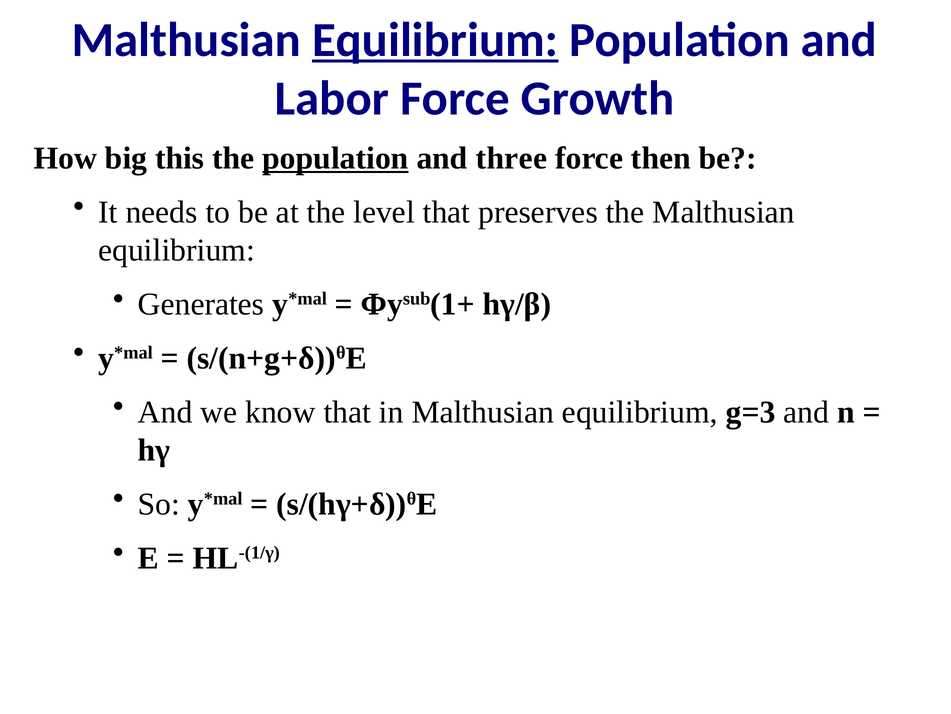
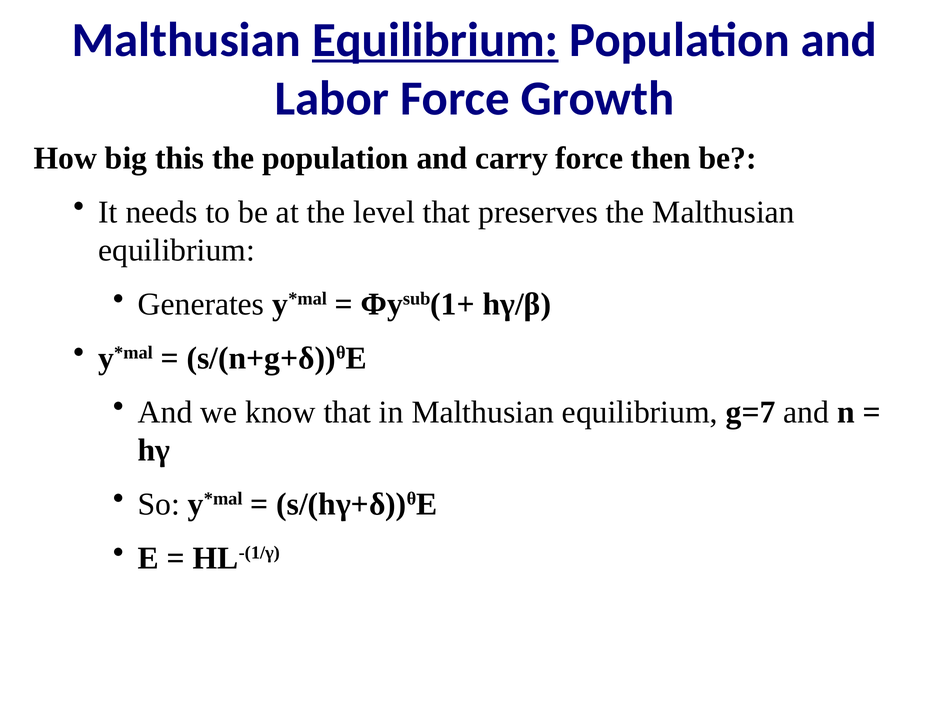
population underline: present -> none (335, 158)
three: three -> carry (512, 158)
g=3: g=3 -> g=7 (751, 412)
